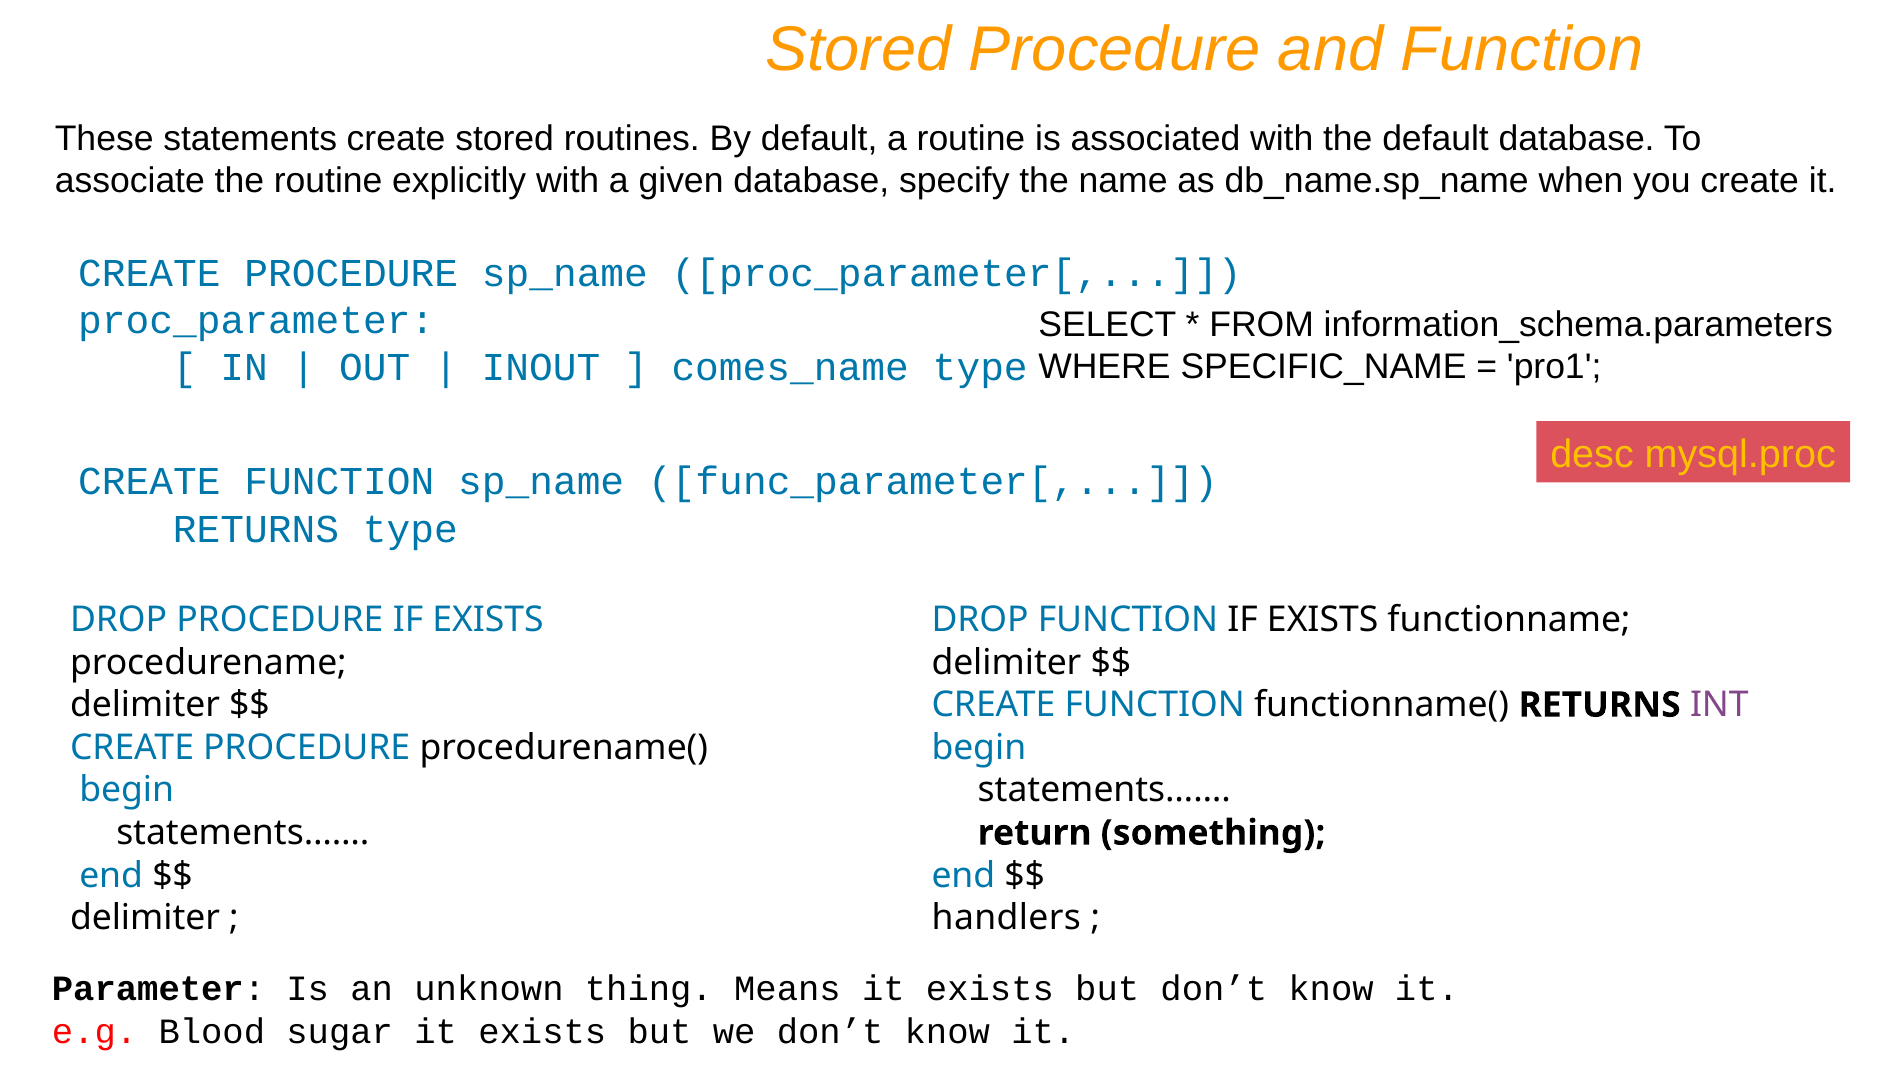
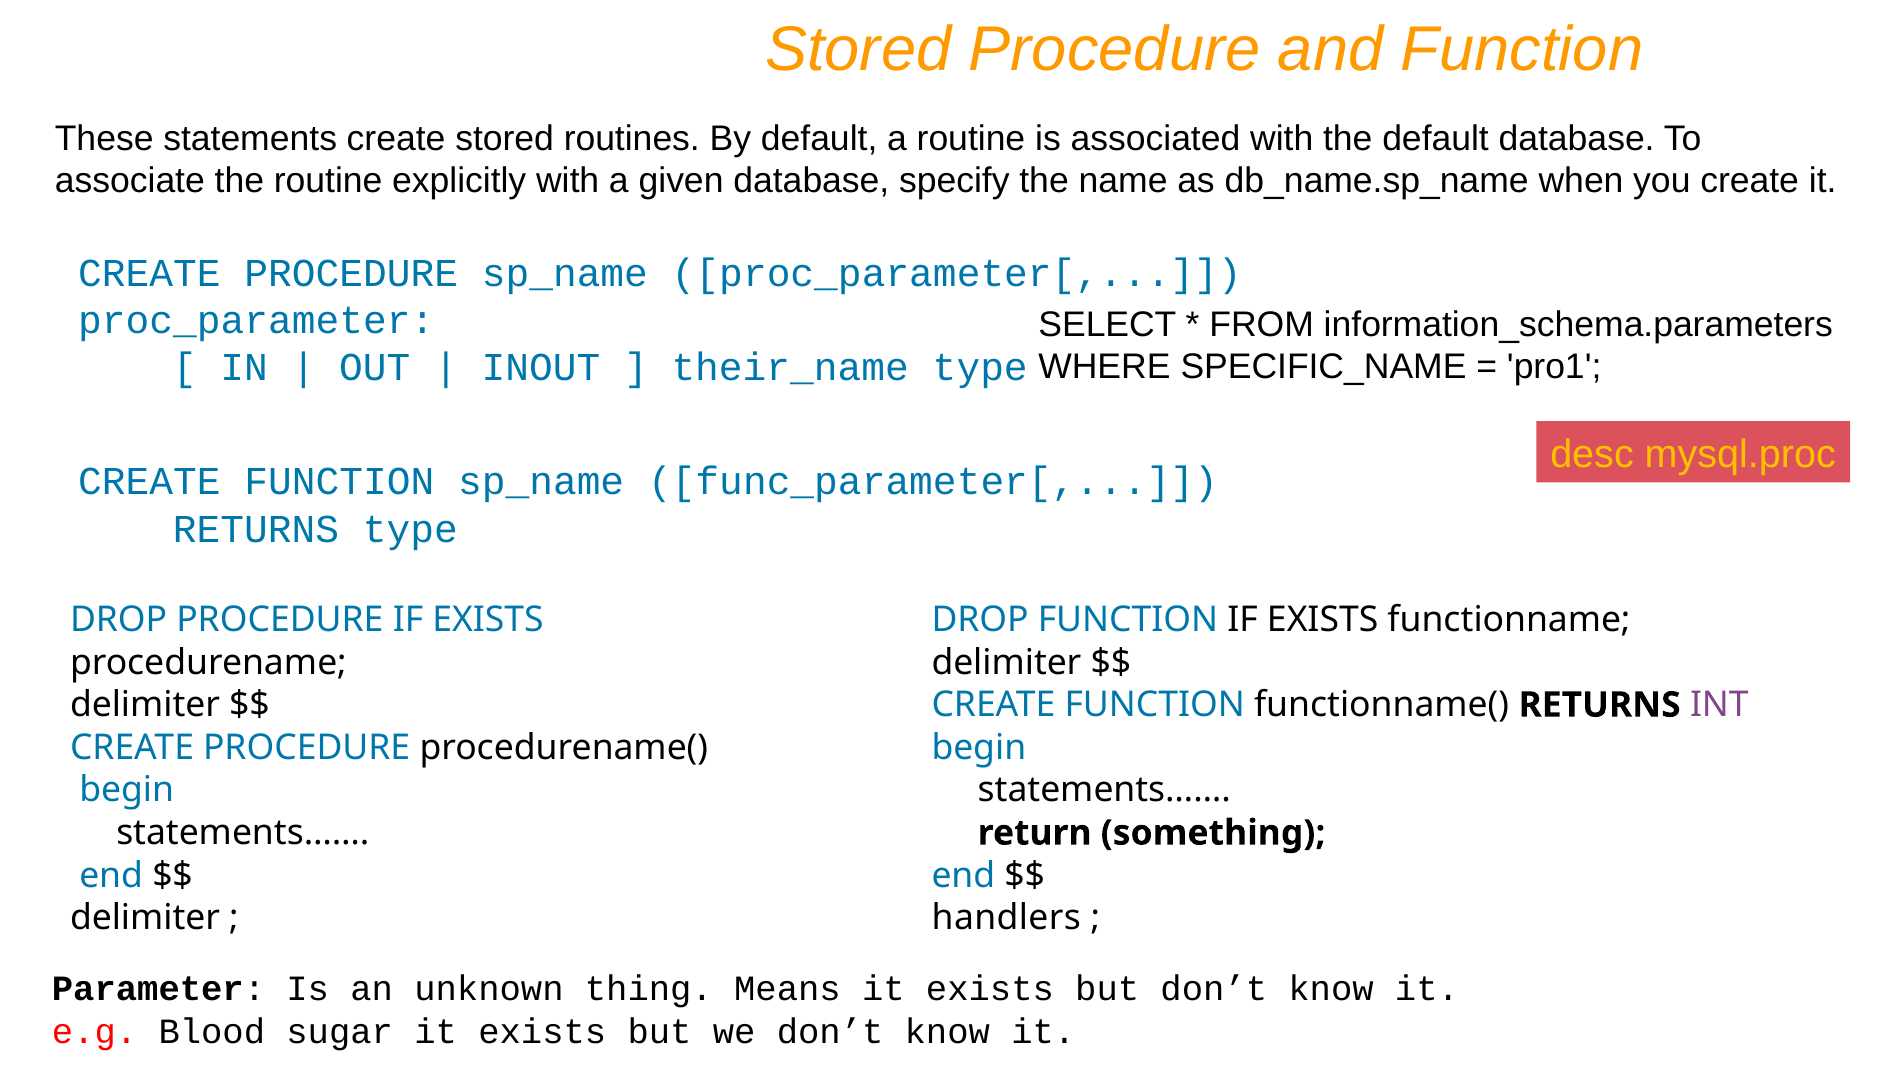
comes_name: comes_name -> their_name (790, 368)
